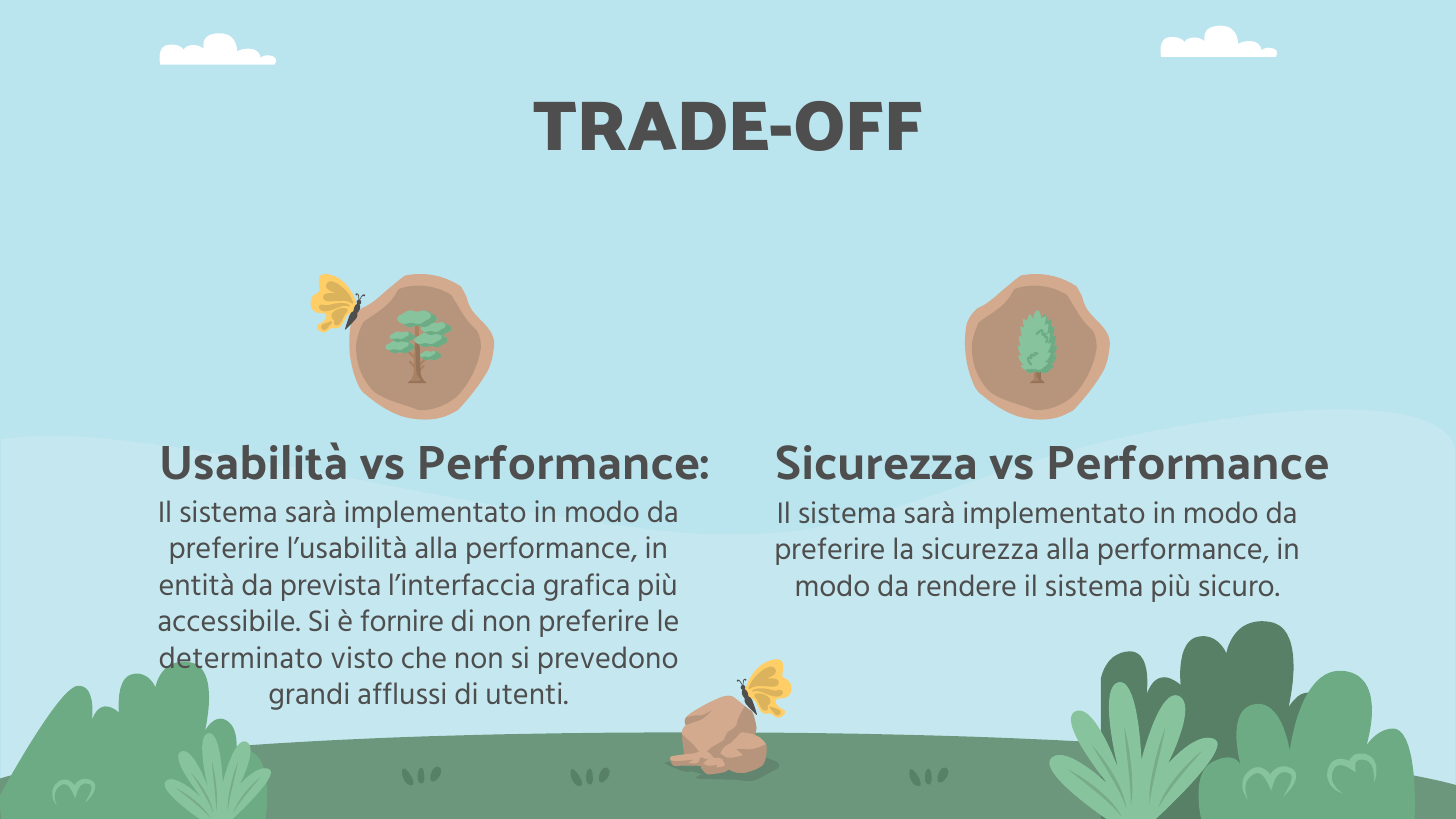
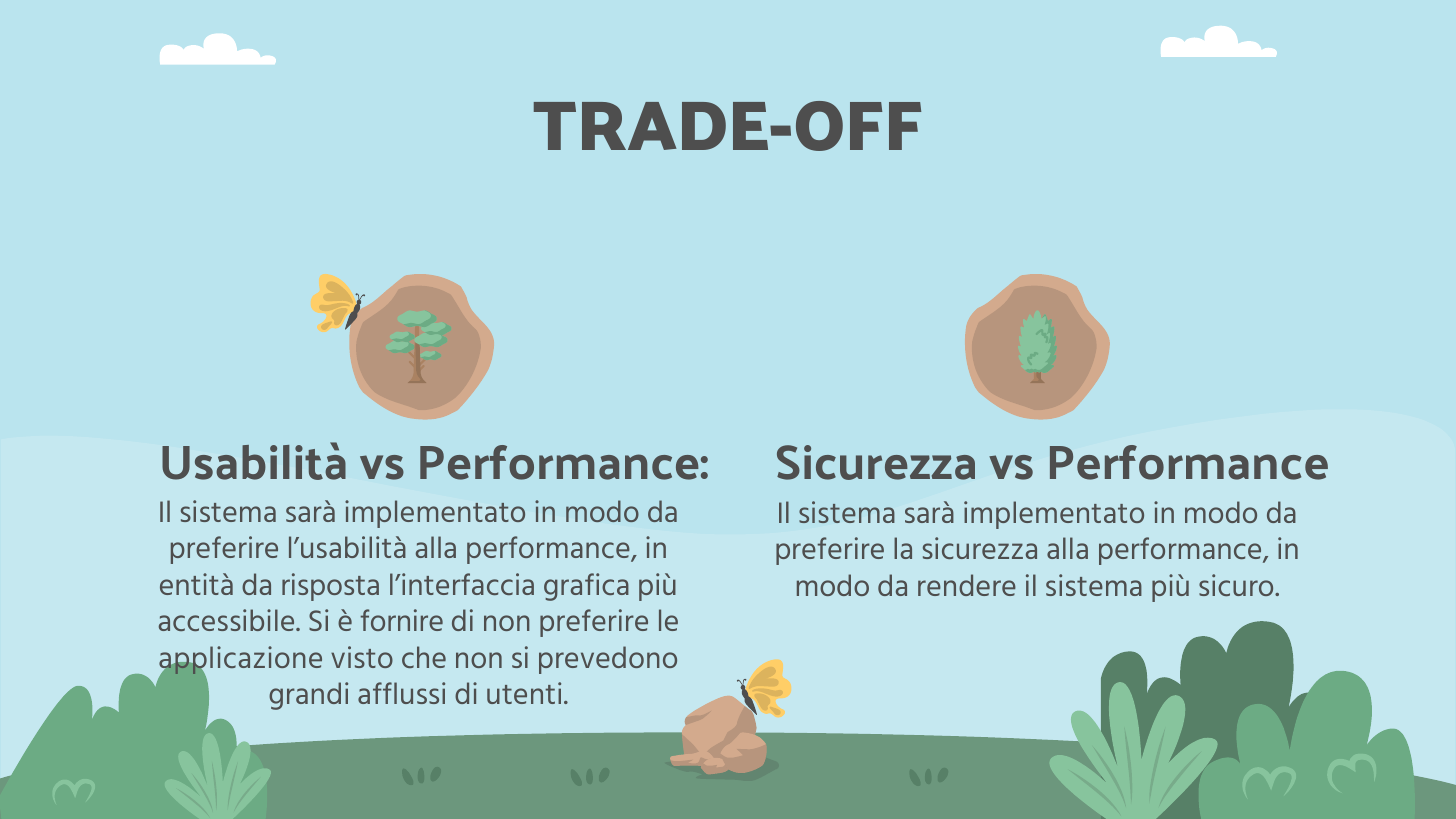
prevista: prevista -> risposta (331, 585)
determinato: determinato -> applicazione (241, 658)
